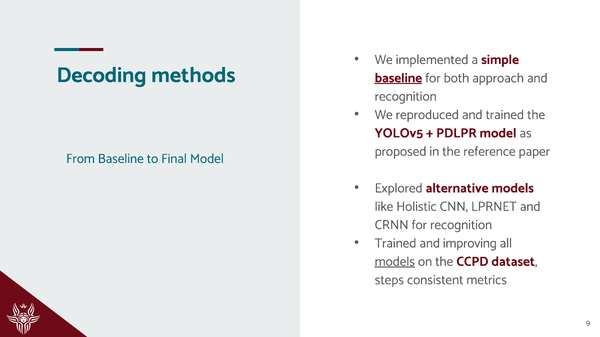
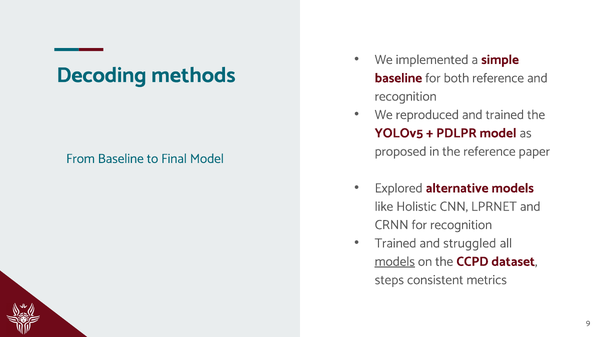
baseline underline: present -> none (398, 78)
both approach: approach -> reference (498, 78)
improving: improving -> struggled (470, 243)
